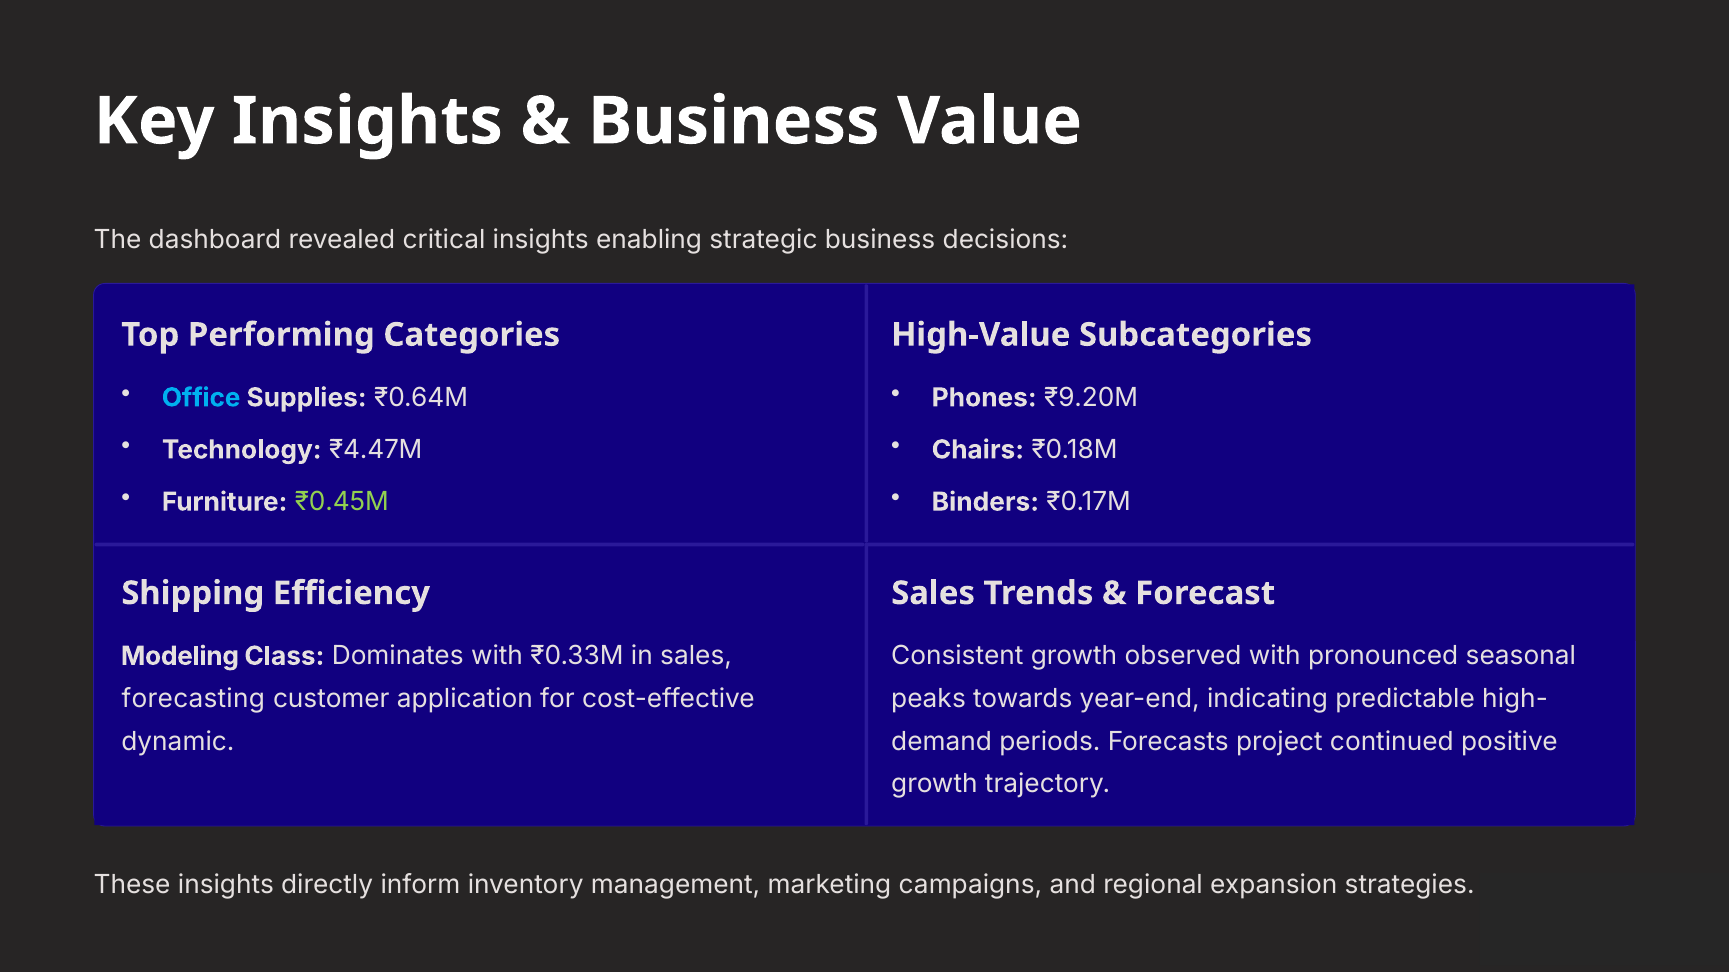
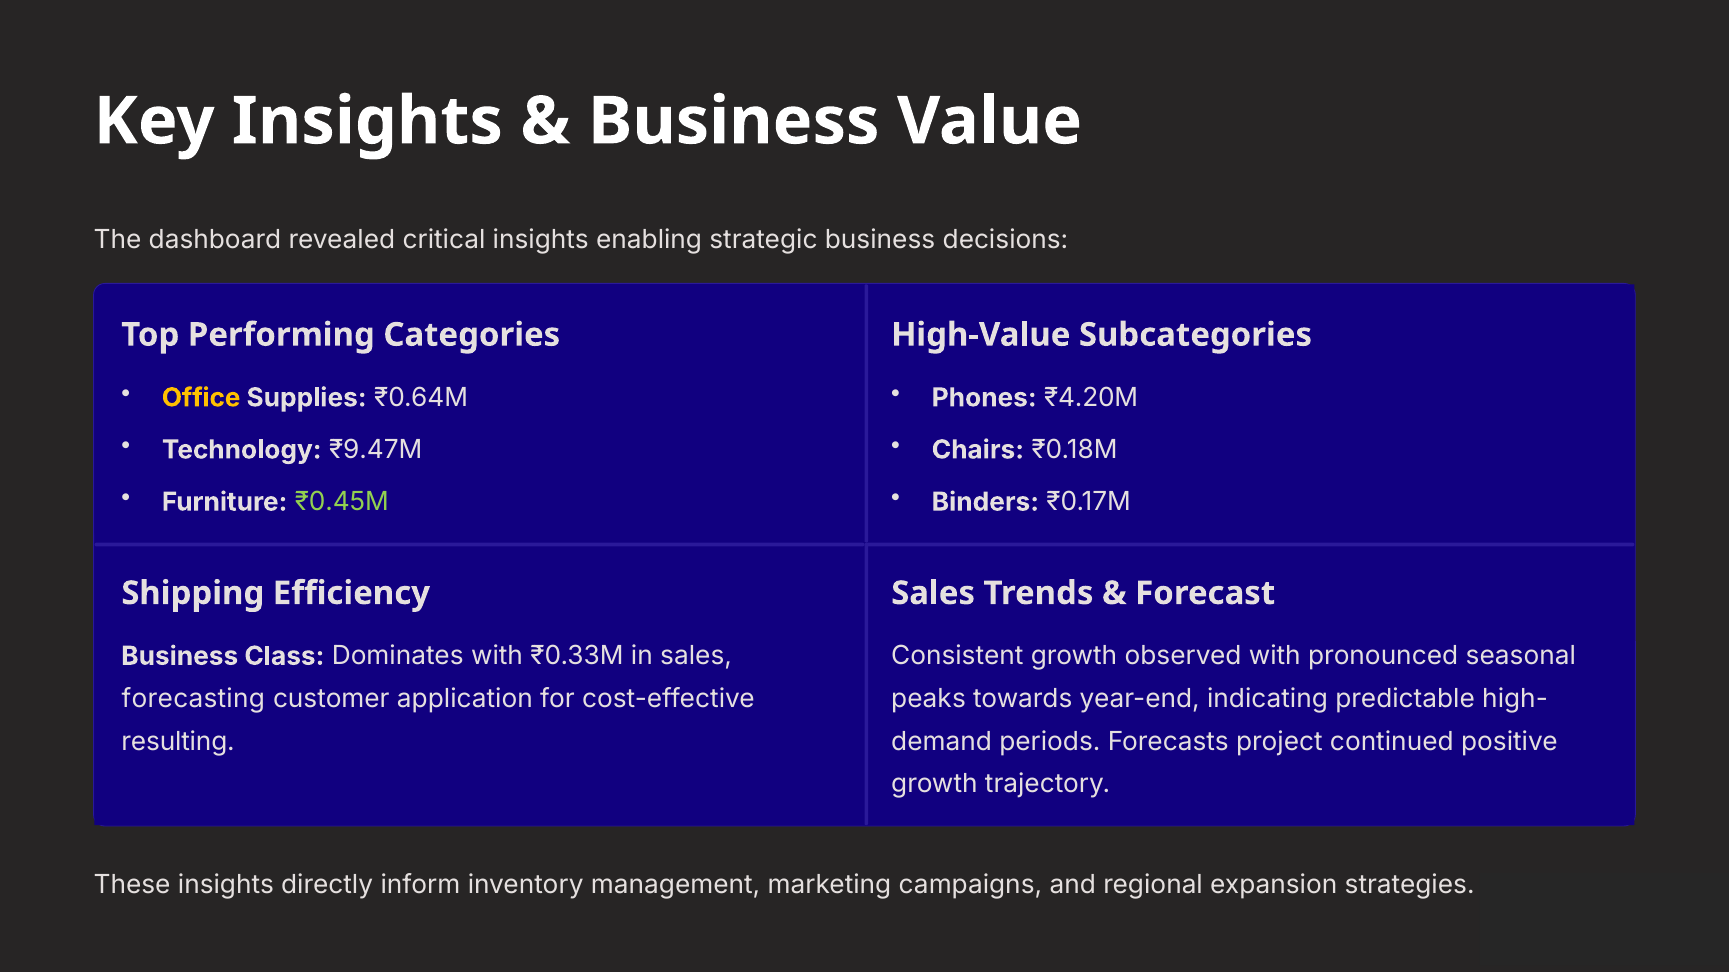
Office colour: light blue -> yellow (201, 398)
₹9.20M: ₹9.20M -> ₹4.20M (1091, 398)
₹4.47M: ₹4.47M -> ₹9.47M (376, 450)
Modeling: Modeling -> Business (180, 656)
dynamic: dynamic -> resulting (178, 742)
